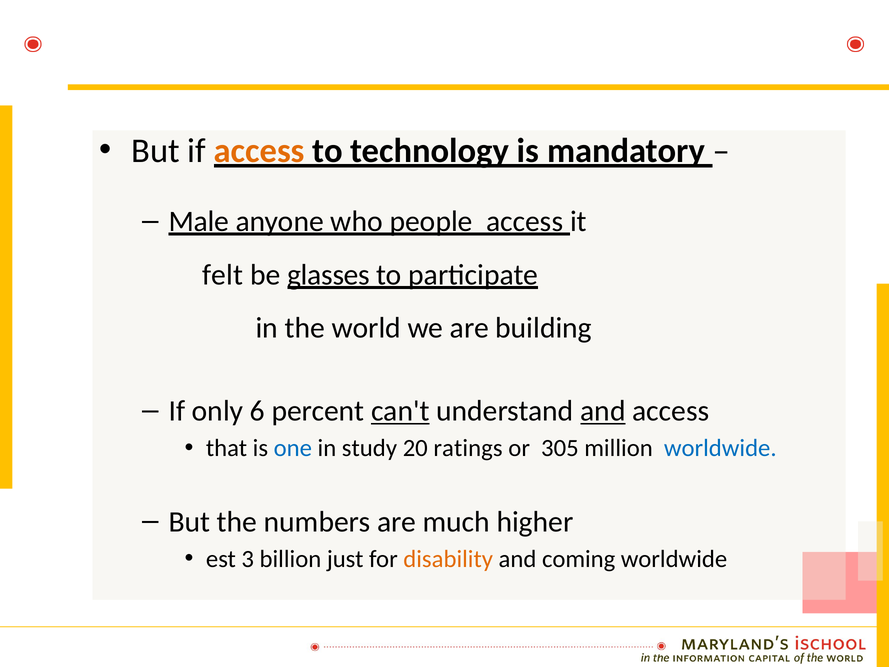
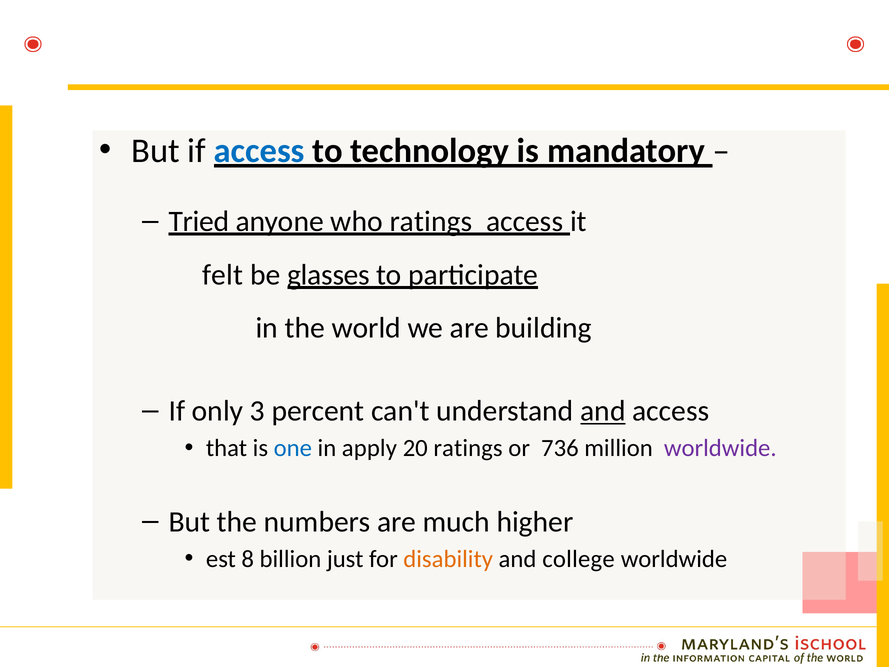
access colour: orange -> blue (259, 151)
Male: Male -> Tried (199, 221)
who people: people -> ratings (431, 221)
6: 6 -> 3 (257, 411)
can't underline: present -> none (400, 411)
study: study -> apply (369, 448)
305: 305 -> 736 (560, 448)
worldwide colour: blue -> purple (720, 448)
3: 3 -> 8 (248, 559)
coming: coming -> college (579, 559)
